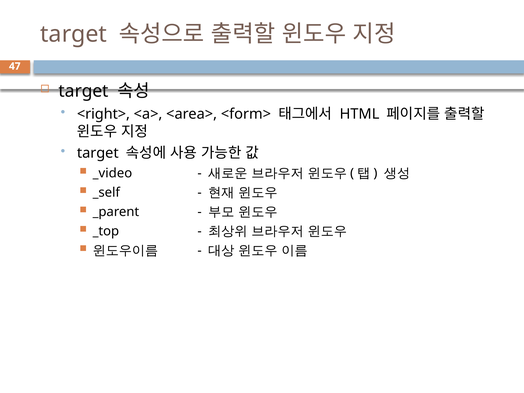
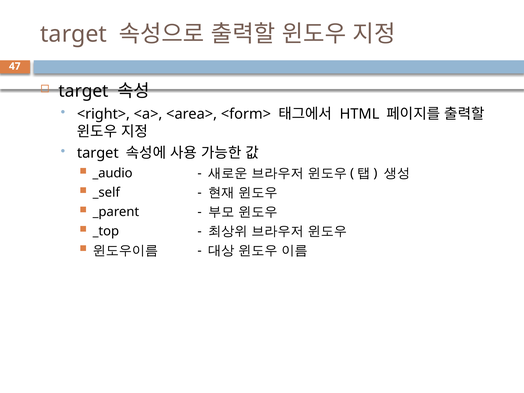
_video: _video -> _audio (113, 173)
